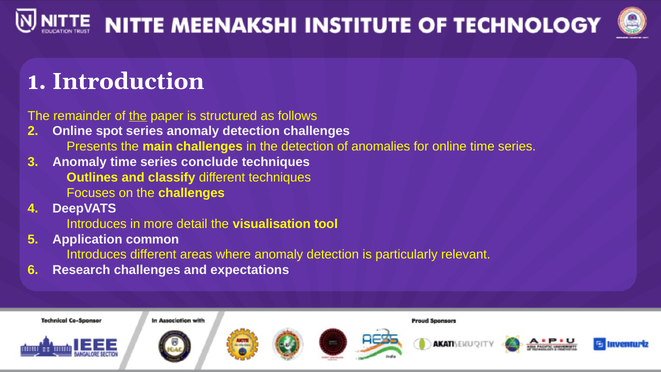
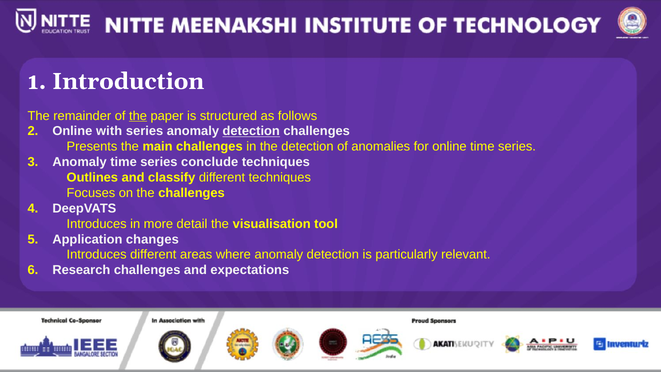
spot: spot -> with (109, 131)
detection underline: none -> present (251, 131)
common: common -> changes (152, 239)
